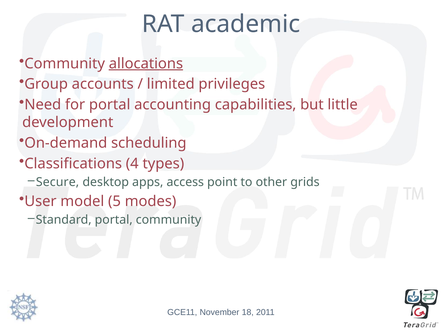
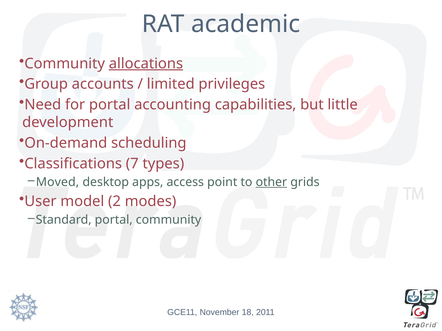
4: 4 -> 7 (132, 164)
Secure: Secure -> Moved (58, 182)
other underline: none -> present (271, 182)
5: 5 -> 2 (114, 202)
